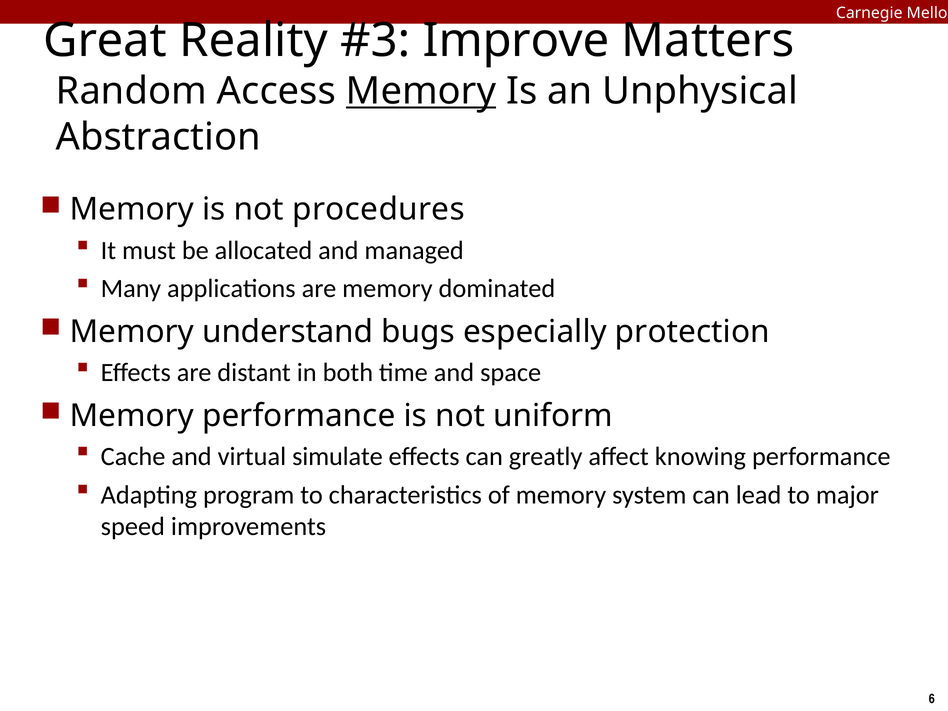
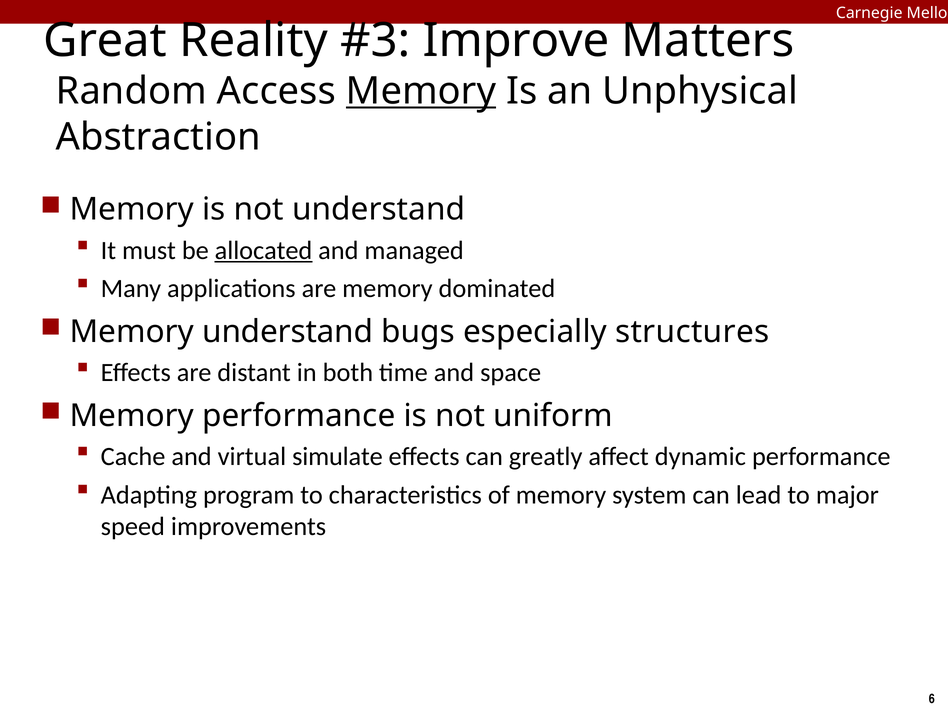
not procedures: procedures -> understand (379, 210)
allocated underline: none -> present (264, 250)
protection: protection -> structures (692, 332)
knowing: knowing -> dynamic (700, 457)
